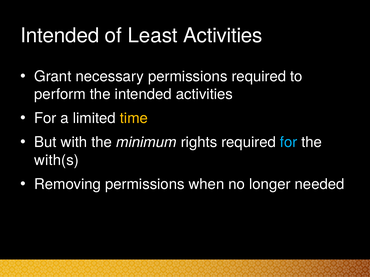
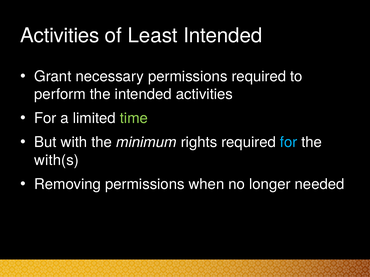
Intended: Intended -> Activities (60, 36)
Least Activities: Activities -> Intended (223, 36)
time colour: yellow -> light green (134, 118)
